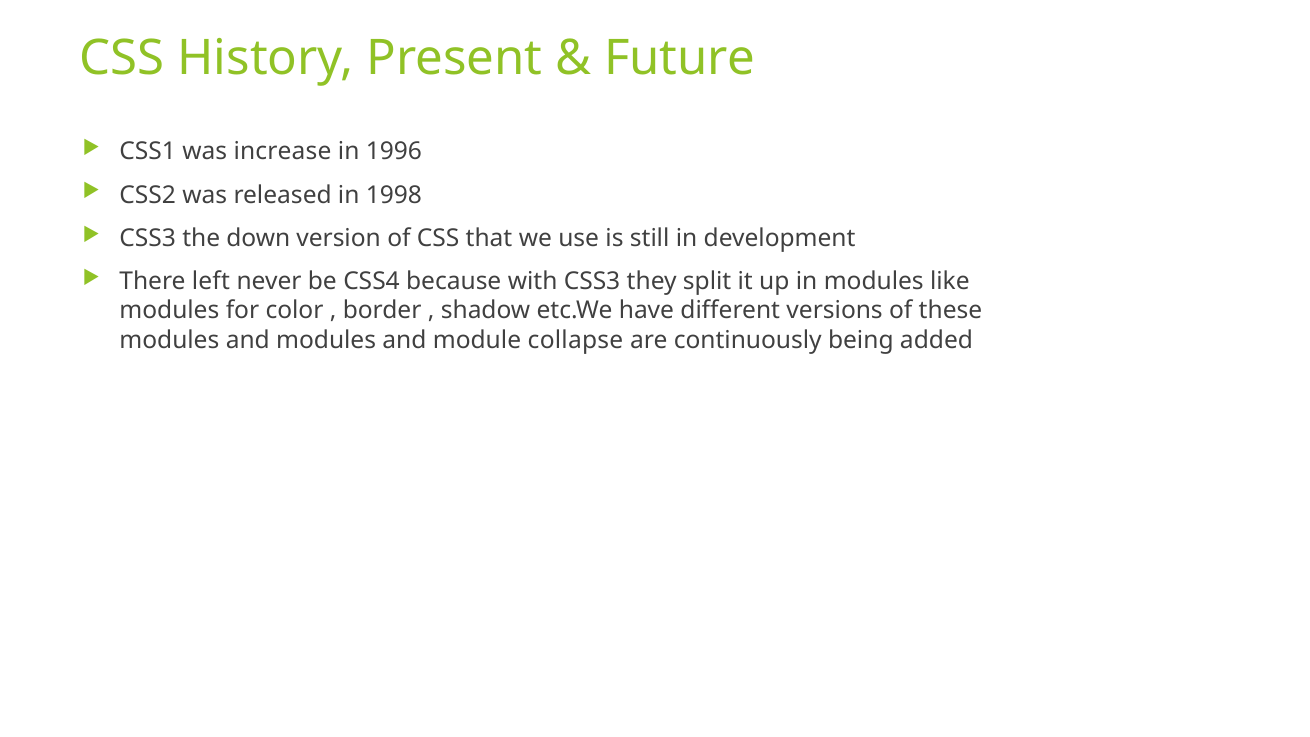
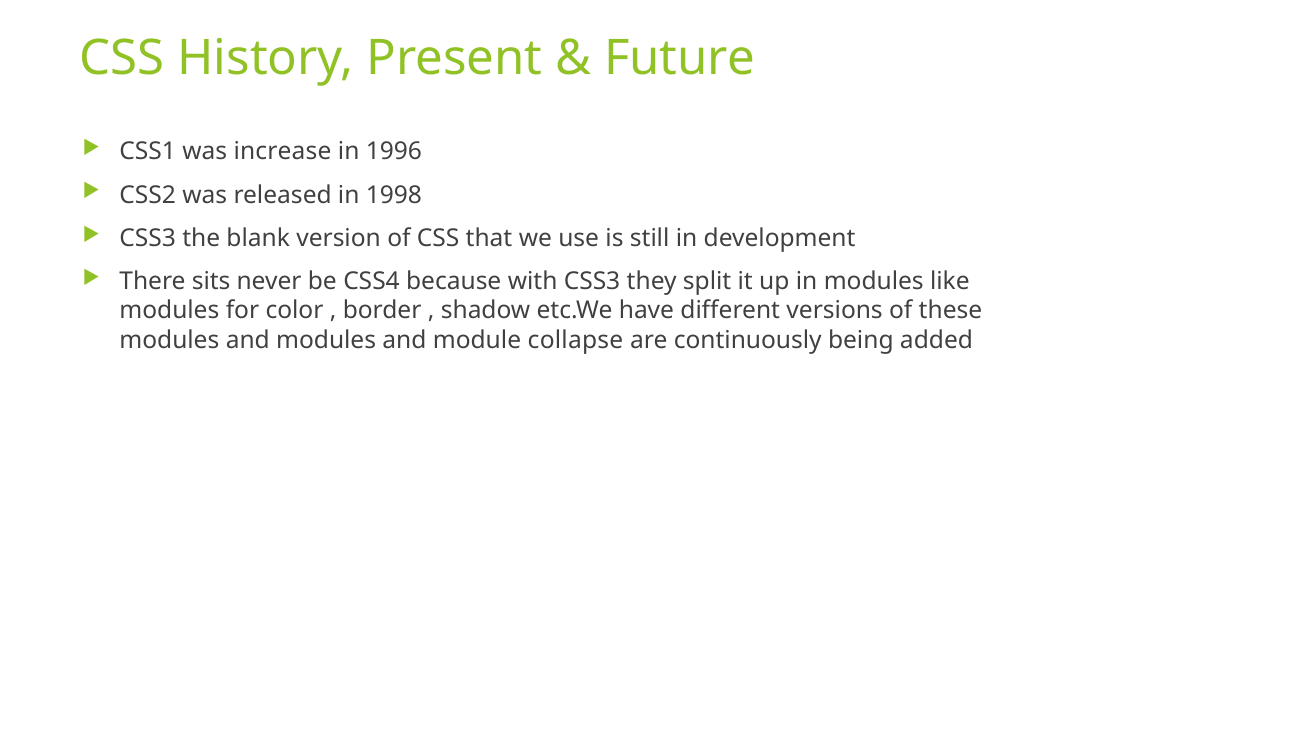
down: down -> blank (258, 238)
left: left -> sits (211, 281)
